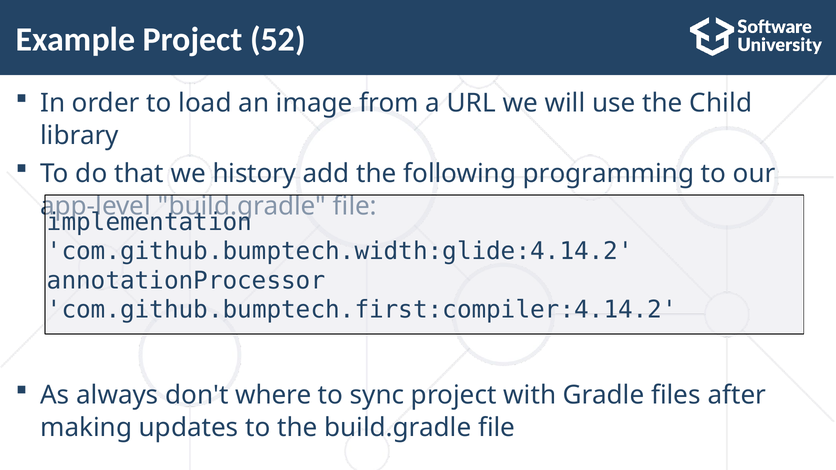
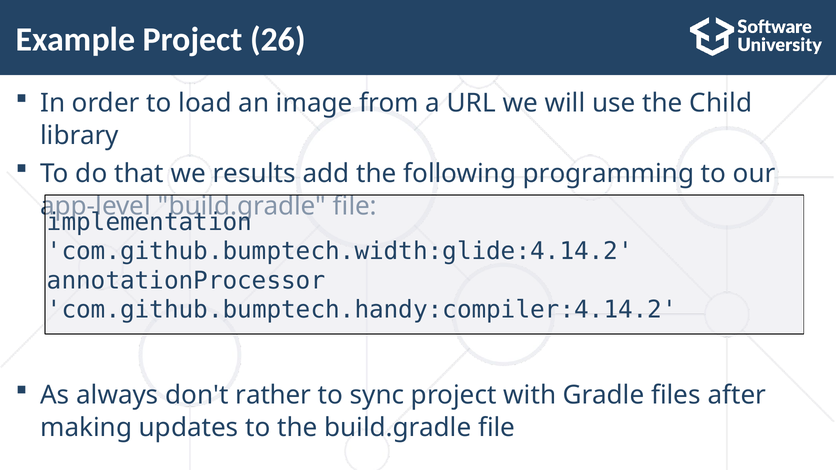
52: 52 -> 26 (278, 40)
history: history -> results (254, 174)
com.github.bumptech.first:compiler:4.14.2: com.github.bumptech.first:compiler:4.14.2 -> com.github.bumptech.handy:compiler:4.14.2 (362, 310)
where: where -> rather (273, 395)
